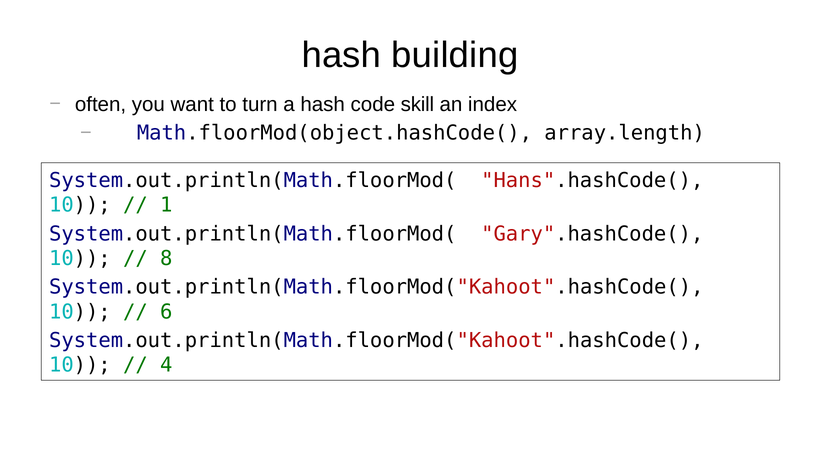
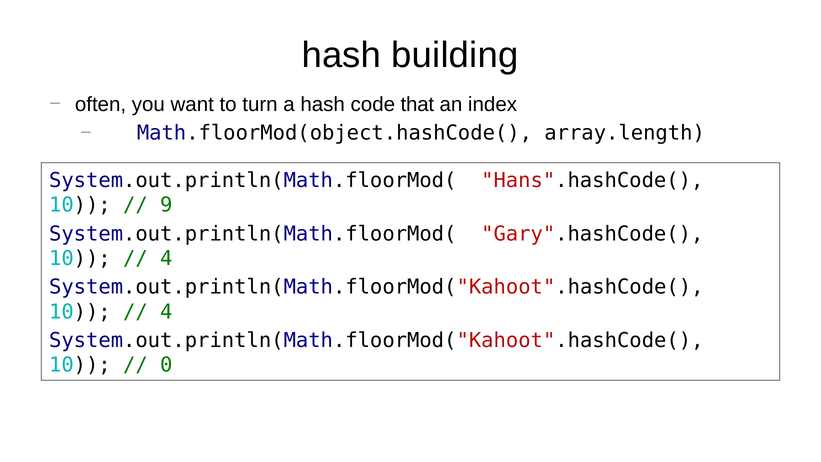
skill: skill -> that (417, 104)
1: 1 -> 9 (166, 205)
8: 8 -> 4 (166, 258)
6: 6 -> 4 (166, 312)
4: 4 -> 0 (166, 365)
